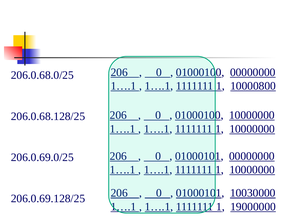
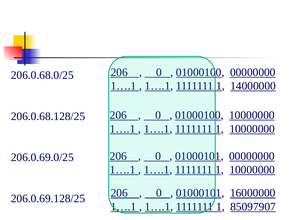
10000800: 10000800 -> 14000000 (253, 86)
10030000: 10030000 -> 16000000 (253, 193)
19000000: 19000000 -> 85097907 (253, 206)
